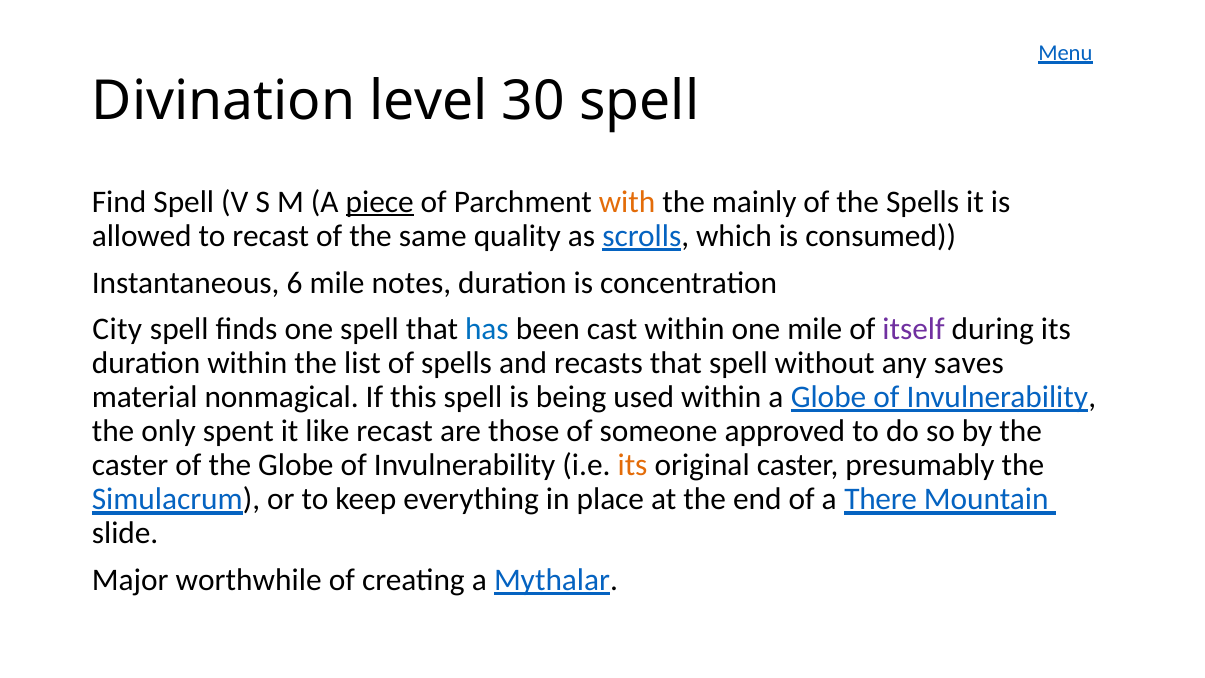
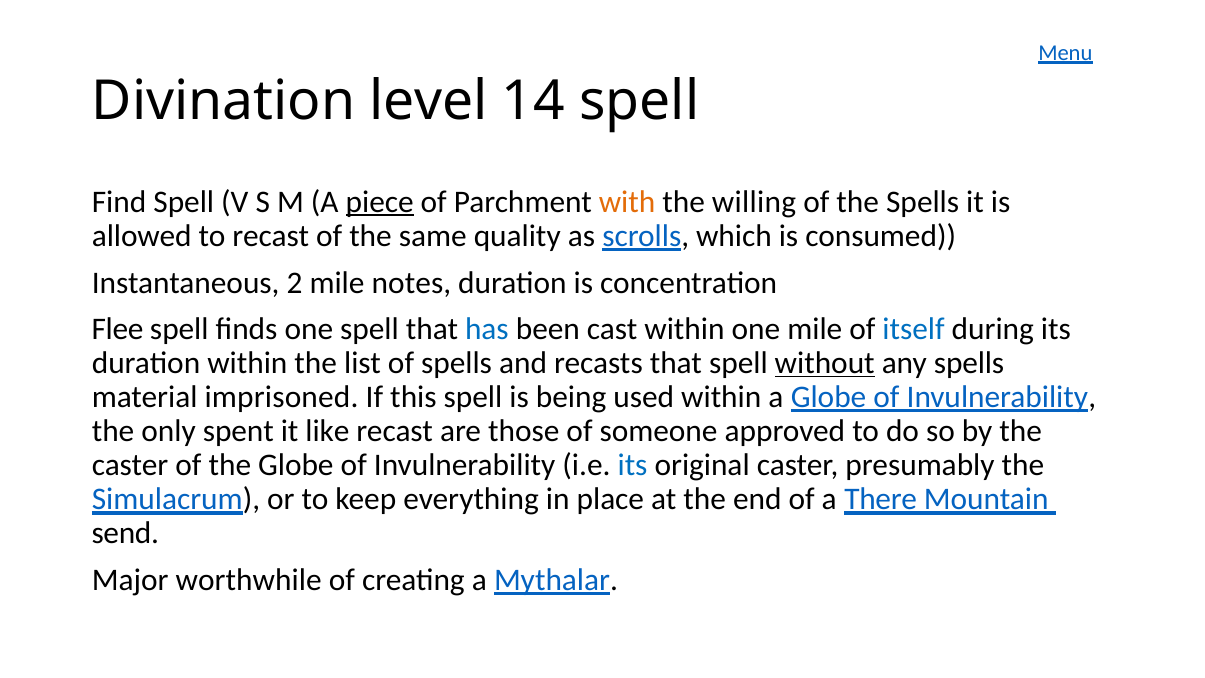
30: 30 -> 14 (533, 101)
mainly: mainly -> willing (754, 202)
6: 6 -> 2 (295, 283)
City: City -> Flee (118, 329)
itself colour: purple -> blue (914, 329)
without underline: none -> present (825, 363)
any saves: saves -> spells (969, 363)
nonmagical: nonmagical -> imprisoned (282, 397)
its colour: orange -> blue (633, 465)
slide: slide -> send (125, 533)
